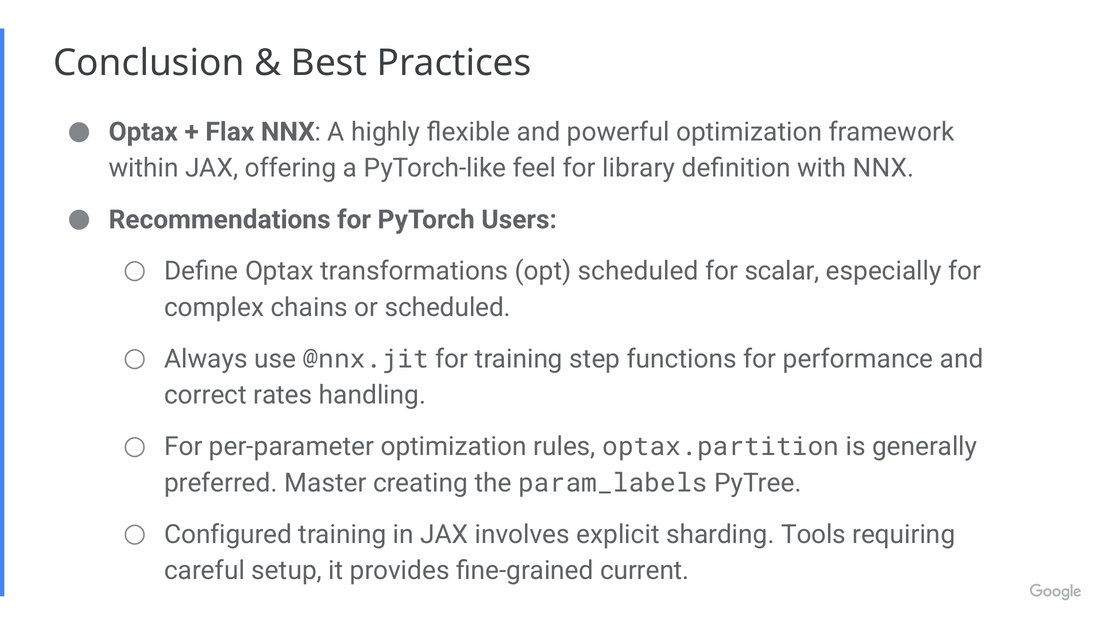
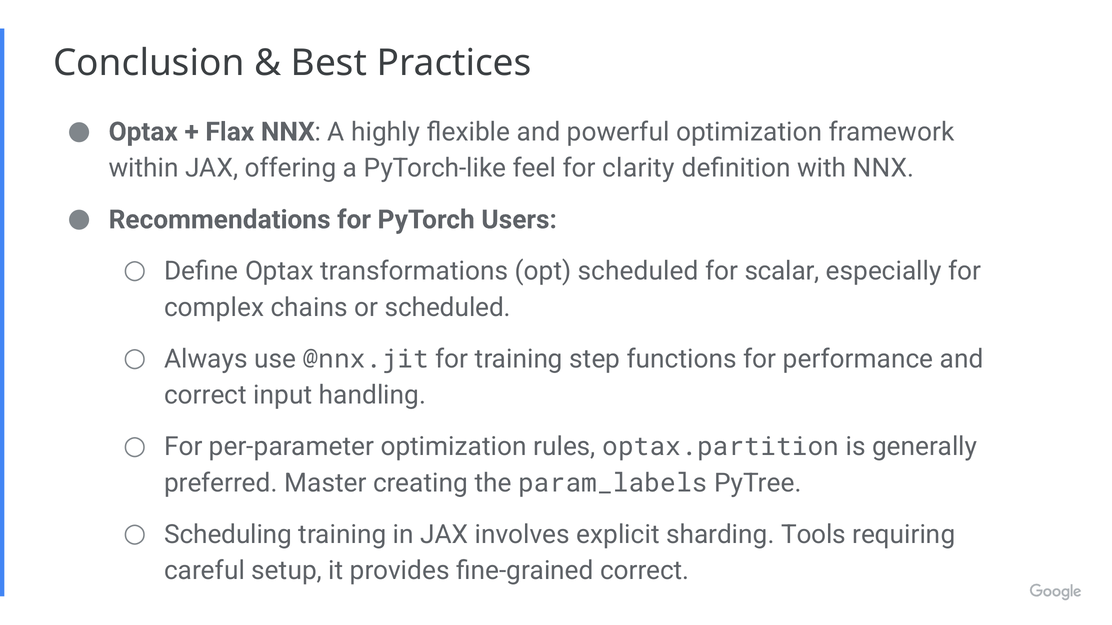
library: library -> clarity (639, 168)
rates: rates -> input (283, 396)
Configured: Configured -> Scheduling (228, 535)
fine-grained current: current -> correct (645, 571)
